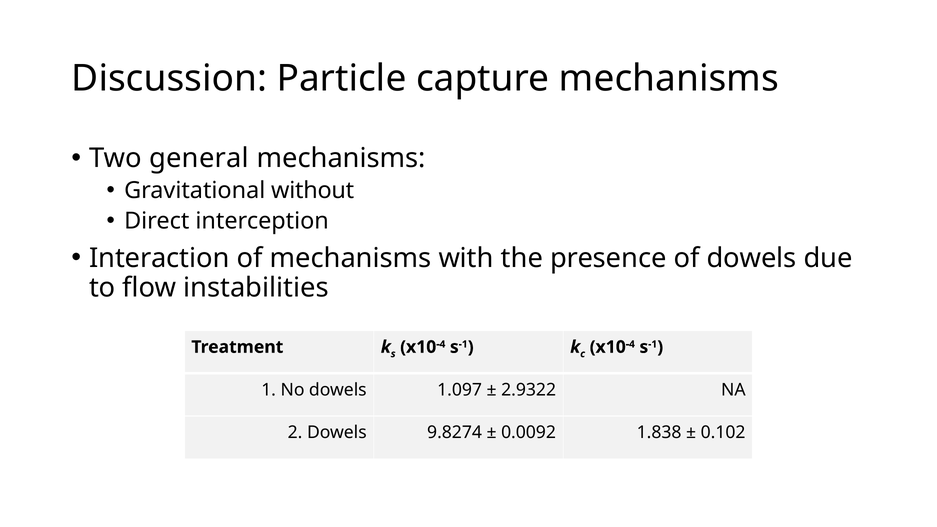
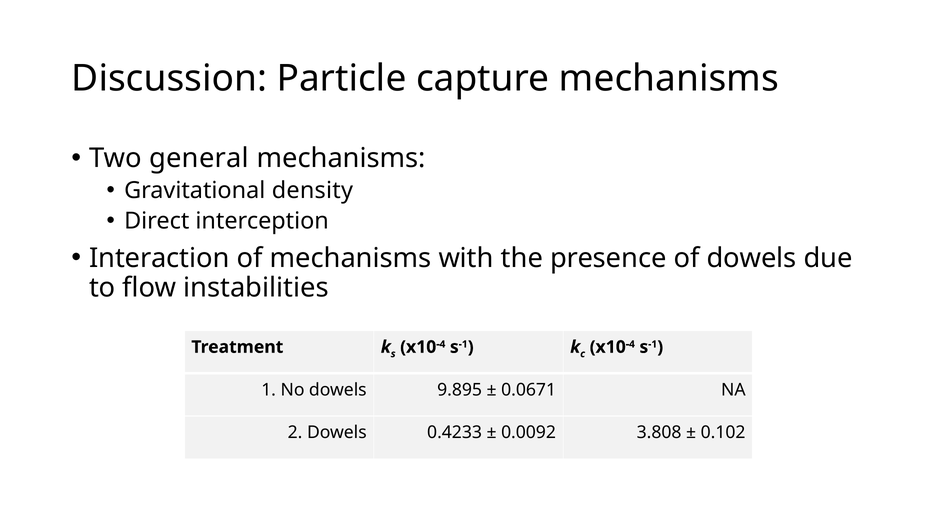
without: without -> density (312, 191)
1.097: 1.097 -> 9.895 (460, 390)
2.9322: 2.9322 -> 0.0671 (529, 390)
9.8274: 9.8274 -> 0.4233 (455, 433)
1.838: 1.838 -> 3.808 (659, 433)
